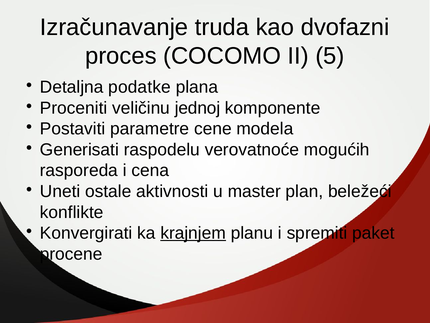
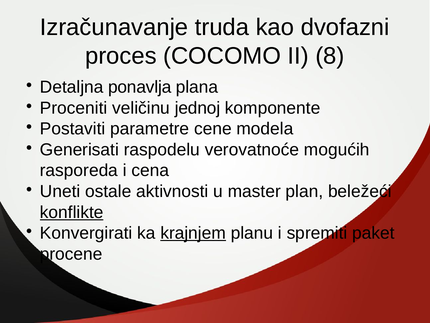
5: 5 -> 8 (330, 56)
podatke: podatke -> ponavlja (140, 87)
konflikte underline: none -> present (72, 212)
